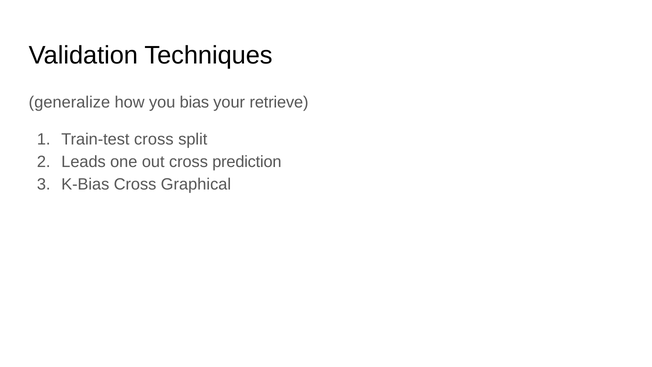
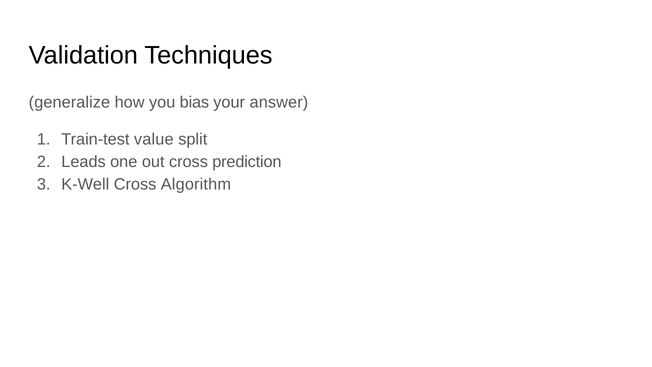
retrieve: retrieve -> answer (279, 103)
Train-test cross: cross -> value (154, 139)
K-Bias: K-Bias -> K-Well (85, 184)
Graphical: Graphical -> Algorithm (196, 184)
